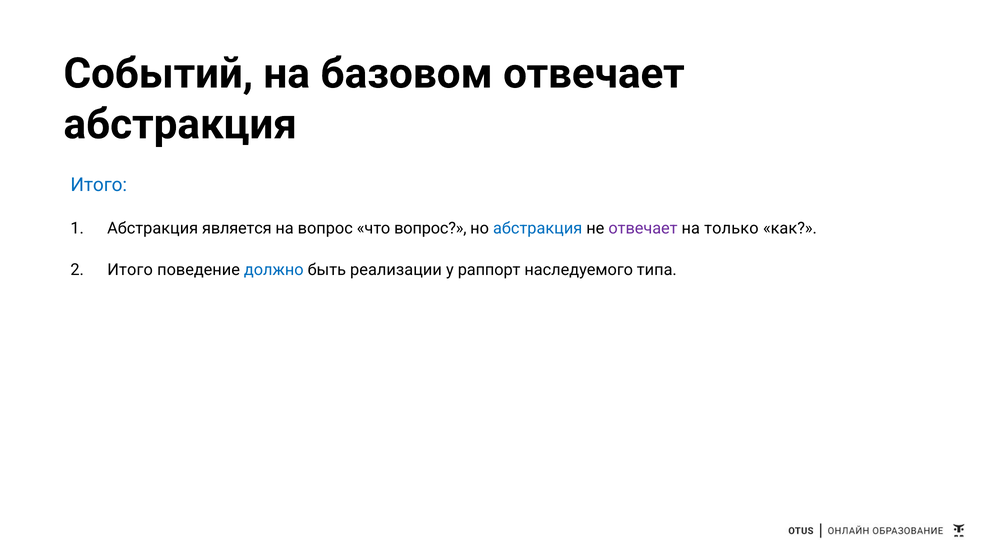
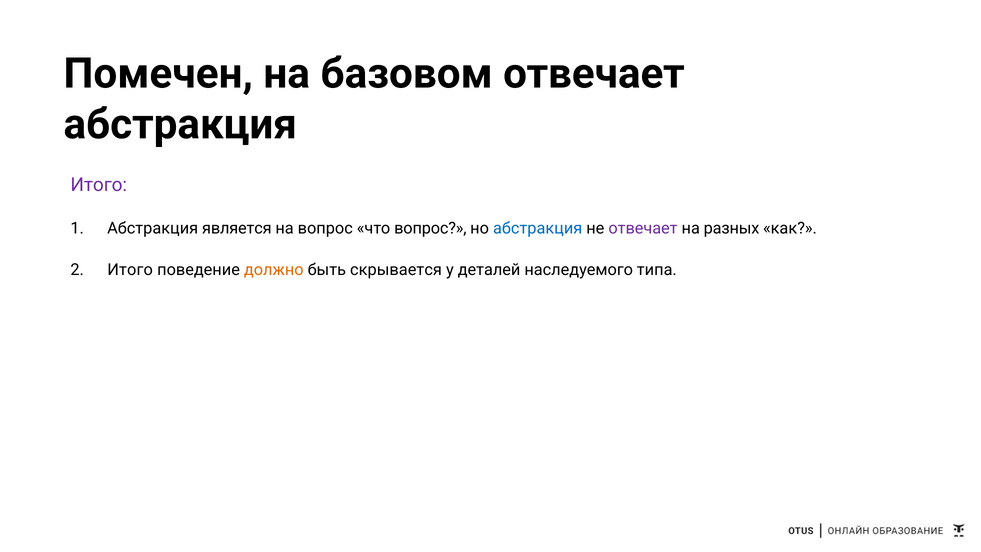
Событий: Событий -> Помечен (158, 74)
Итого colour: blue -> purple (99, 185)
только: только -> разных (732, 228)
должно colour: blue -> orange (274, 270)
реализации: реализации -> скрывается (396, 270)
раппорт: раппорт -> деталей (489, 270)
